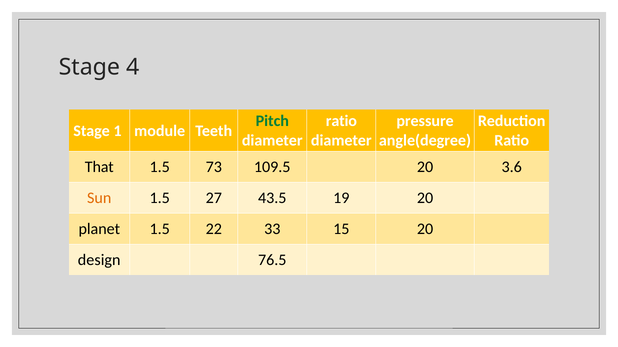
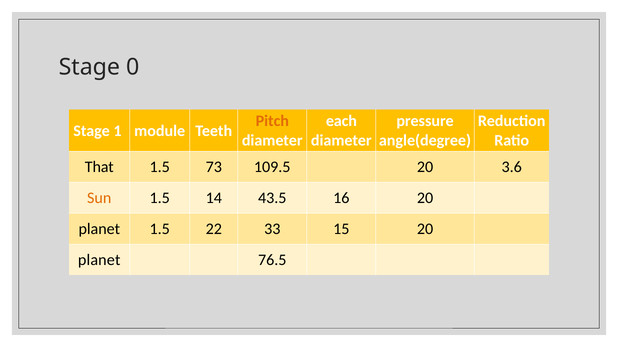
4: 4 -> 0 (133, 67)
Pitch colour: green -> orange (272, 121)
ratio: ratio -> each (341, 121)
27: 27 -> 14 (214, 198)
19: 19 -> 16 (341, 198)
design: design -> planet (99, 261)
